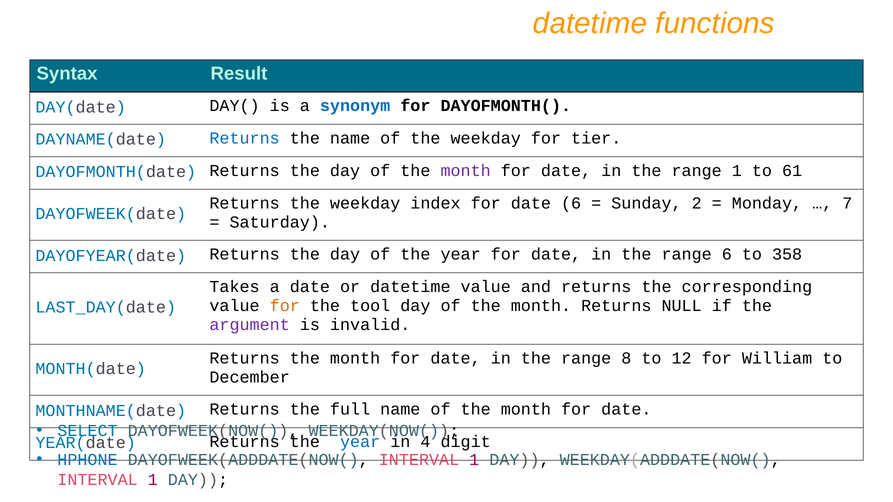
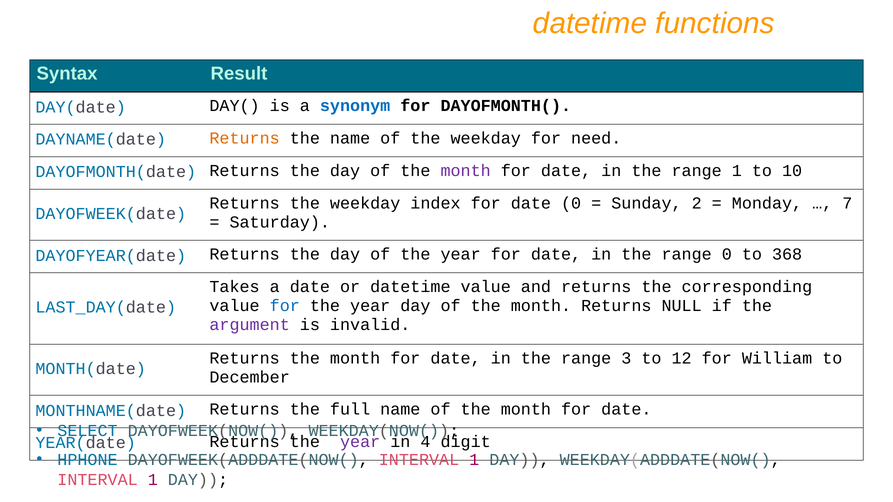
Returns colour: blue -> orange (245, 138)
tier: tier -> need (596, 138)
61: 61 -> 10 (792, 171)
date 6: 6 -> 0 (571, 203)
range 6: 6 -> 0 (727, 255)
358: 358 -> 368 (787, 255)
for colour: orange -> blue (285, 306)
tool: tool -> year (370, 306)
8: 8 -> 3 (626, 358)
year colour: blue -> purple (360, 442)
